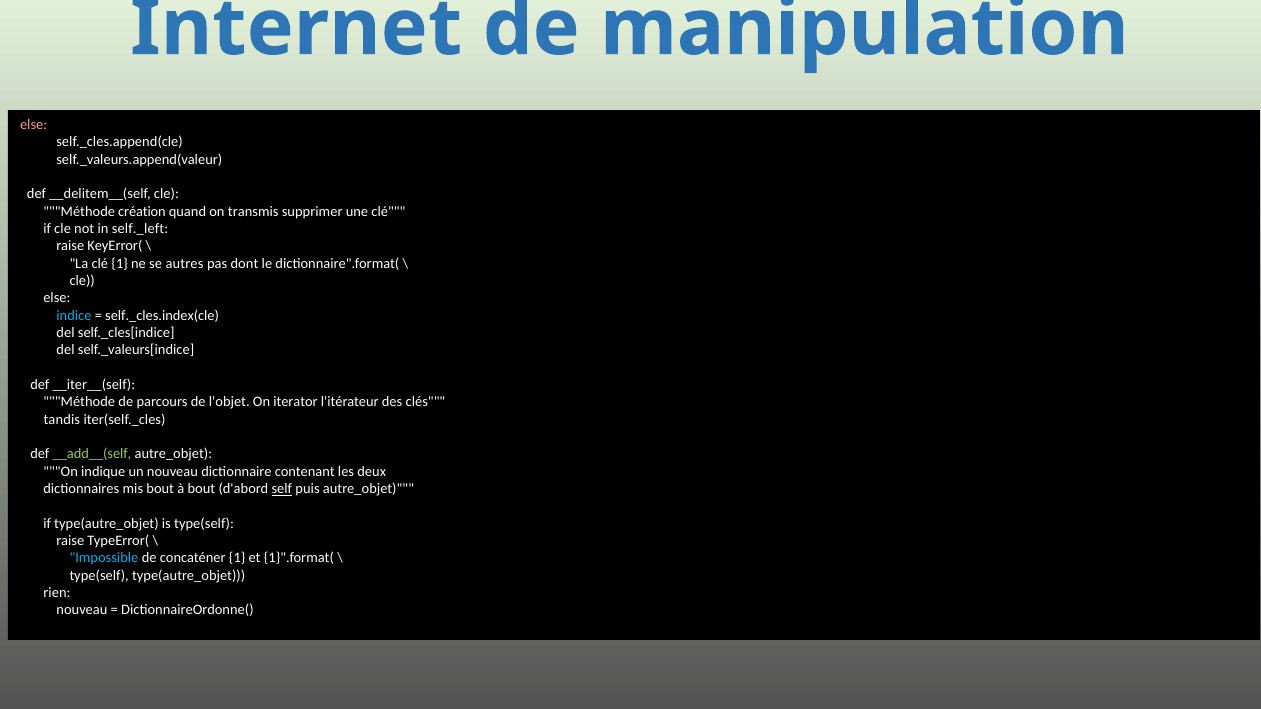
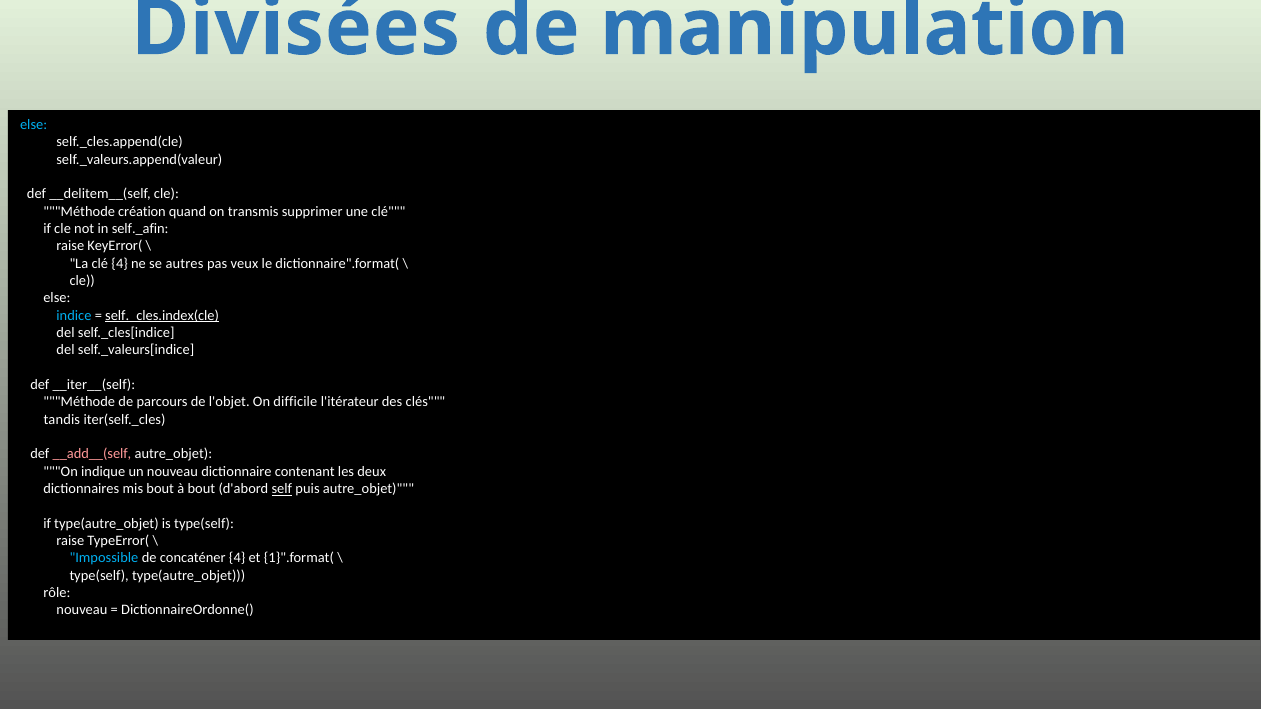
Internet: Internet -> Divisées (296, 28)
else colour: pink -> light blue (34, 125)
self._left: self._left -> self._afin (140, 229)
clé 1: 1 -> 4 (120, 263)
dont: dont -> veux (244, 263)
self._cles.index(cle underline: none -> present (162, 315)
iterator: iterator -> difficile (295, 402)
__add__(self colour: light green -> pink (92, 454)
concaténer 1: 1 -> 4 (237, 558)
rien: rien -> rôle (57, 593)
